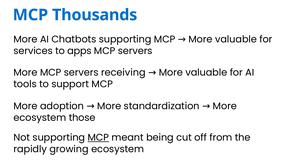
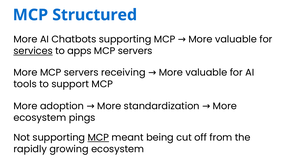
Thousands: Thousands -> Structured (95, 15)
services underline: none -> present (33, 51)
those: those -> pings (82, 117)
